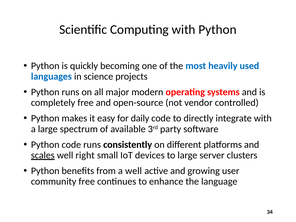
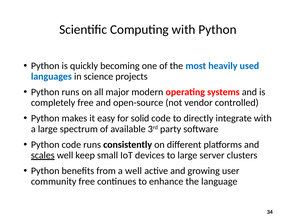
daily: daily -> solid (140, 118)
right: right -> keep (85, 155)
